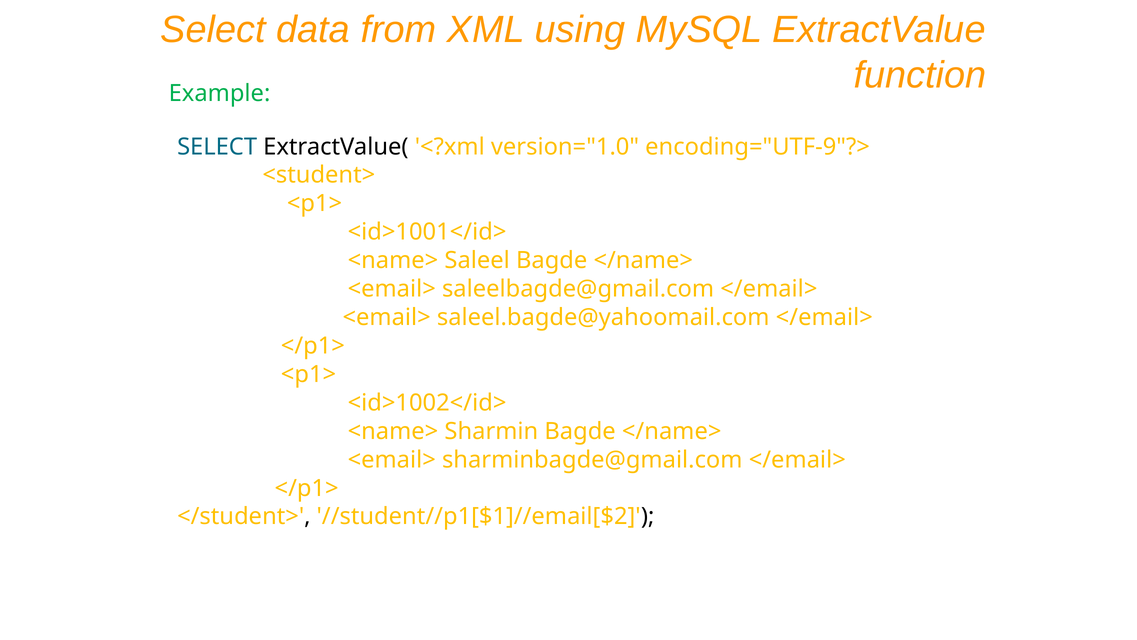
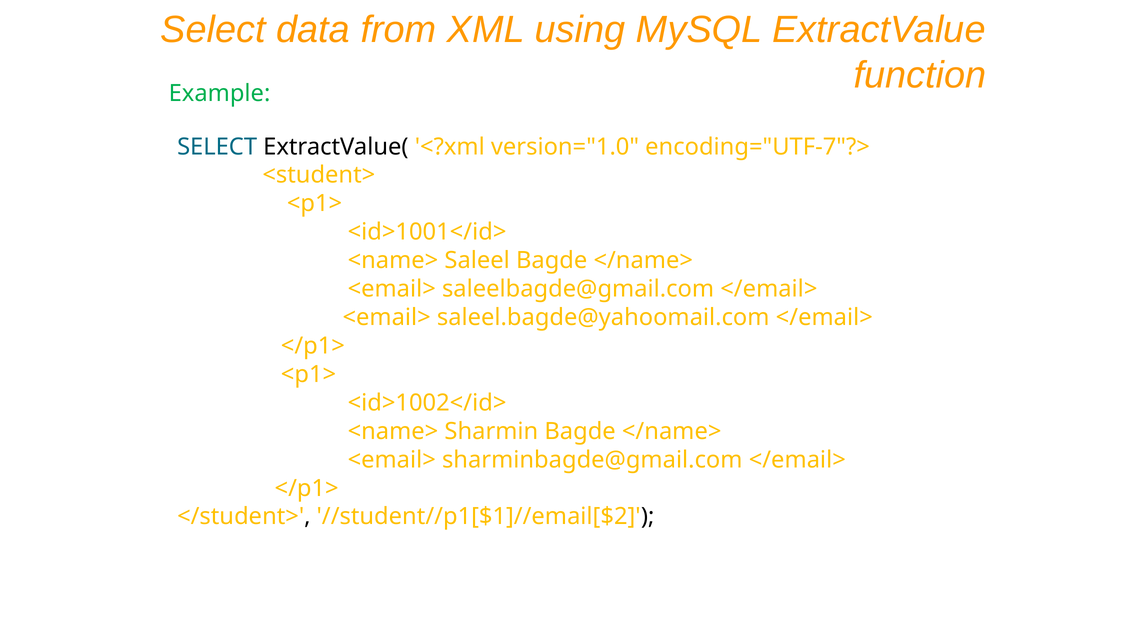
encoding="UTF-9"?>: encoding="UTF-9"?> -> encoding="UTF-7"?> (758, 147)
